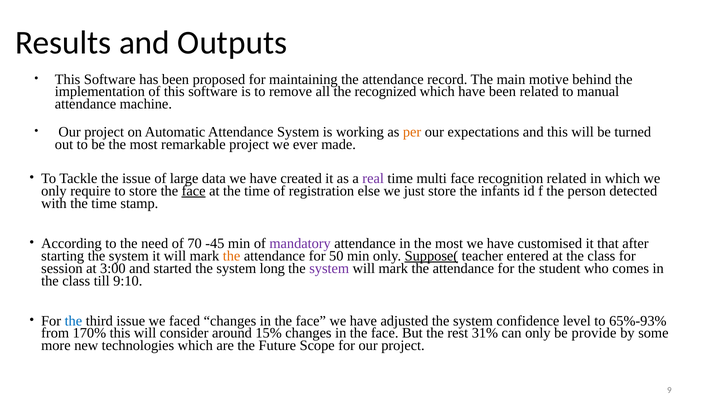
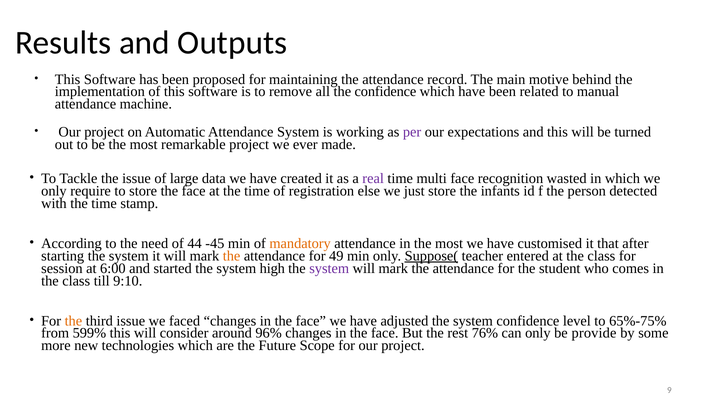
the recognized: recognized -> confidence (385, 92)
per colour: orange -> purple (412, 132)
recognition related: related -> wasted (567, 179)
face underline: present -> none (194, 191)
70: 70 -> 44 (195, 243)
mandatory colour: purple -> orange (300, 243)
50: 50 -> 49 (336, 256)
3:00: 3:00 -> 6:00 (113, 268)
long: long -> high (272, 268)
the colour: blue -> orange (73, 321)
65%-93%: 65%-93% -> 65%-75% (638, 321)
170%: 170% -> 599% (89, 333)
15%: 15% -> 96% (269, 333)
31%: 31% -> 76% (485, 333)
